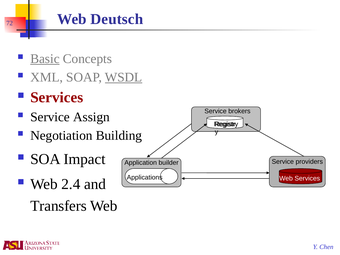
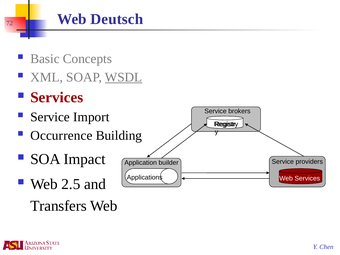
Basic underline: present -> none (45, 59)
Assign: Assign -> Import (91, 117)
Negotiation: Negotiation -> Occurrence (61, 135)
2.4: 2.4 -> 2.5 (71, 184)
